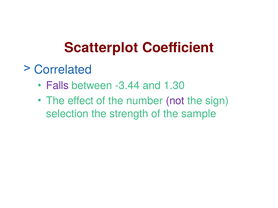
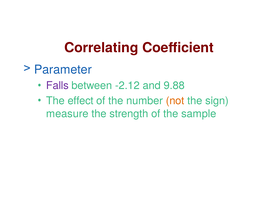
Scatterplot: Scatterplot -> Correlating (101, 48)
Correlated: Correlated -> Parameter (63, 70)
-3.44: -3.44 -> -2.12 (127, 86)
1.30: 1.30 -> 9.88 (174, 86)
not colour: purple -> orange (175, 101)
selection: selection -> measure (67, 114)
